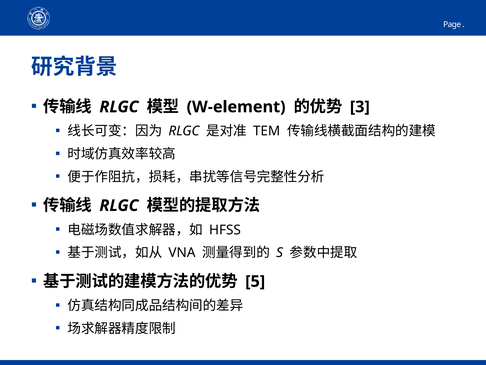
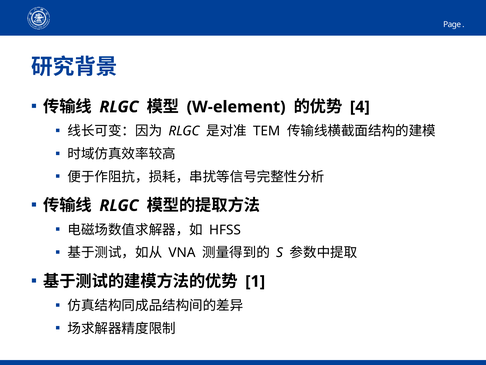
3: 3 -> 4 (360, 107)
5: 5 -> 1 (255, 281)
